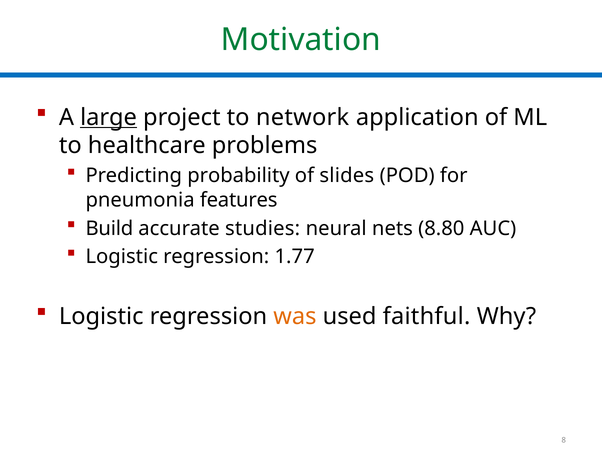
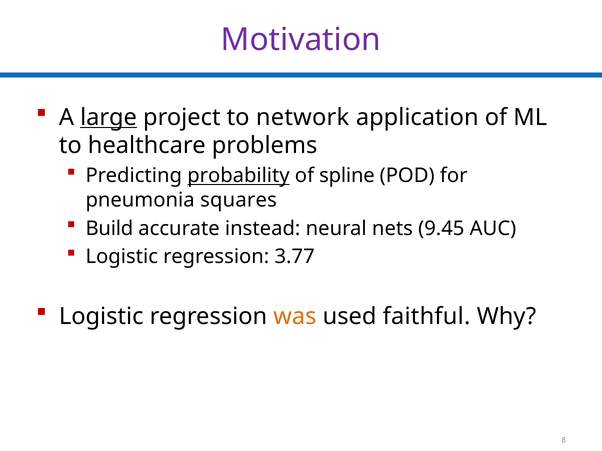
Motivation colour: green -> purple (301, 40)
probability underline: none -> present (238, 176)
slides: slides -> spline (347, 176)
features: features -> squares (238, 200)
studies: studies -> instead (263, 229)
8.80: 8.80 -> 9.45 (441, 229)
1.77: 1.77 -> 3.77 (295, 257)
